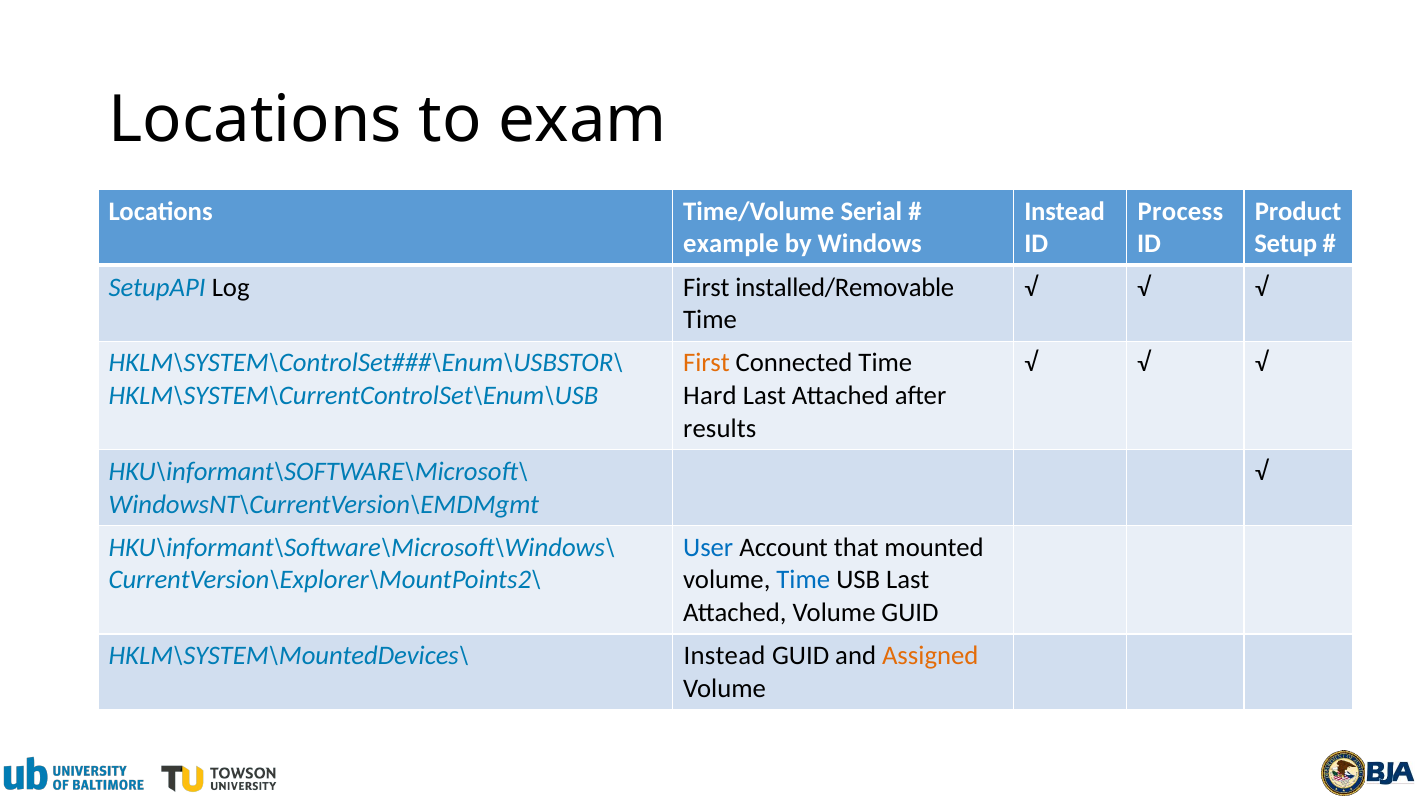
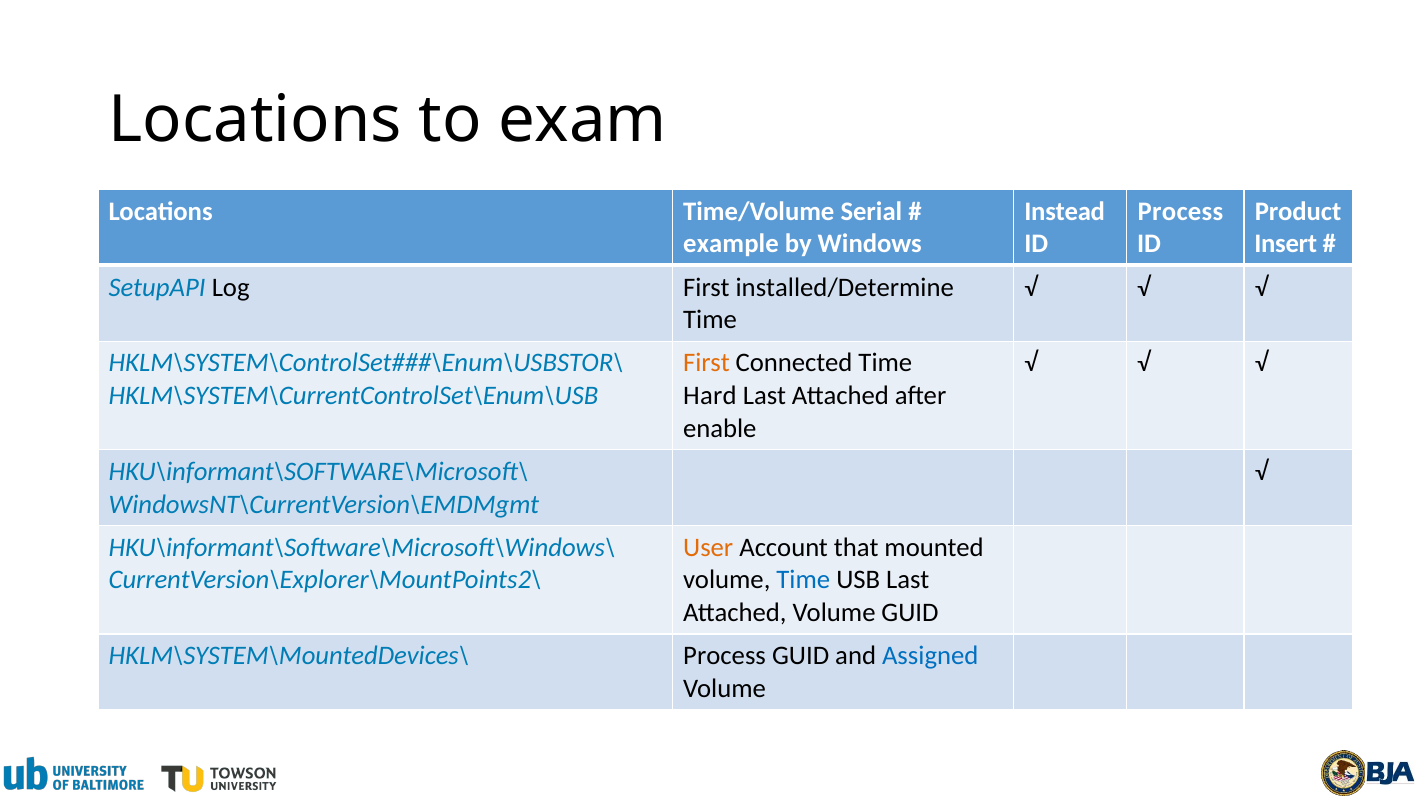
Setup: Setup -> Insert (1286, 244)
installed/Removable: installed/Removable -> installed/Determine (845, 287)
results: results -> enable (720, 429)
User colour: blue -> orange (708, 548)
HKLM\SYSTEM\MountedDevices\ Instead: Instead -> Process (725, 656)
Assigned colour: orange -> blue (930, 656)
